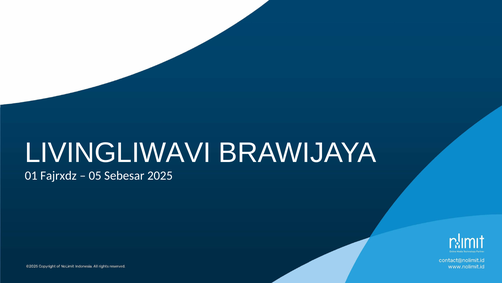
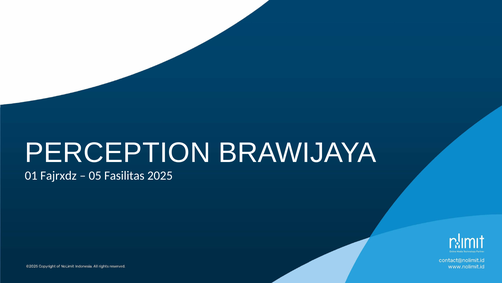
LIVINGLIWAVI: LIVINGLIWAVI -> PERCEPTION (118, 152)
Sebesar: Sebesar -> Fasilitas (124, 175)
